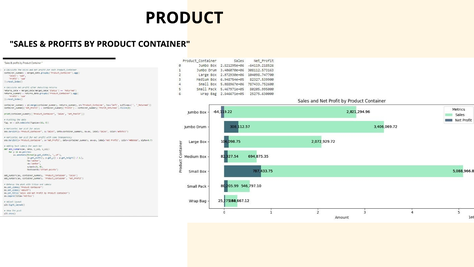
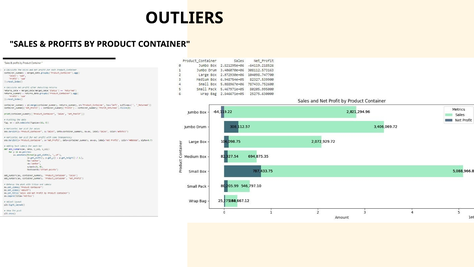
PRODUCT: PRODUCT -> OUTLIERS (184, 18)
